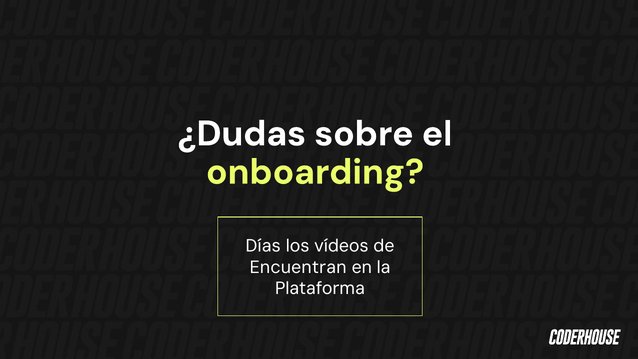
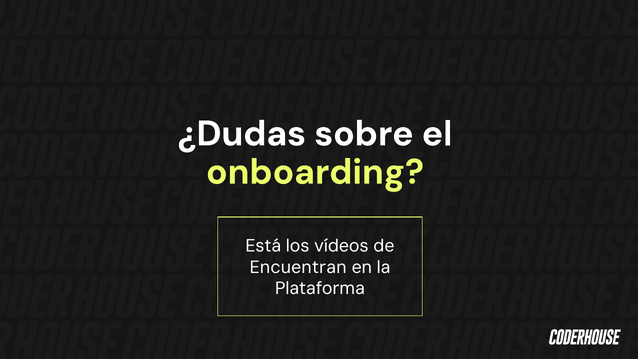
Días: Días -> Está (263, 246)
